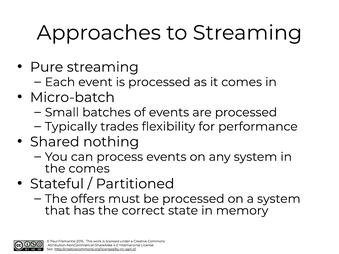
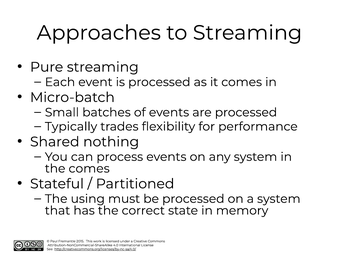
offers: offers -> using (88, 199)
